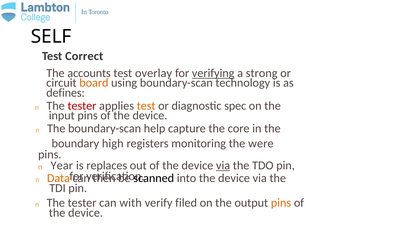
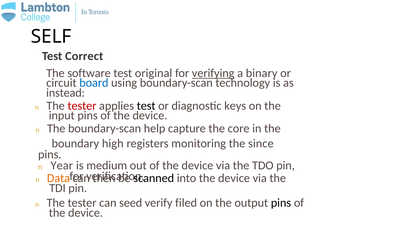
accounts: accounts -> software (89, 73)
overlay: overlay -> original (154, 73)
strong: strong -> binary (262, 73)
board colour: orange -> blue (94, 83)
defines: defines -> instead (66, 93)
test colour: orange -> black (146, 106)
spec: spec -> keys (235, 106)
were: were -> since (261, 144)
replaces: replaces -> medium (107, 166)
via underline: present -> none (223, 166)
with: with -> seed (131, 203)
pins colour: orange -> black (281, 203)
